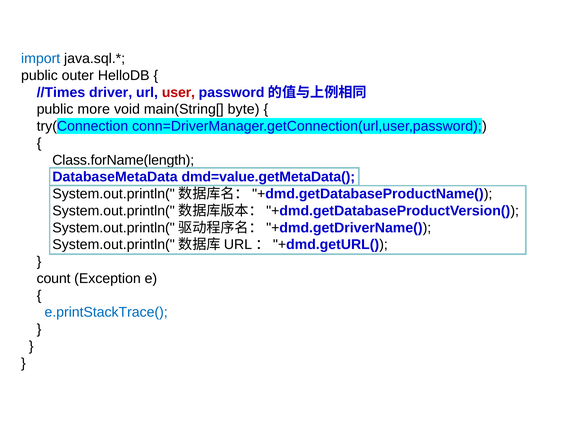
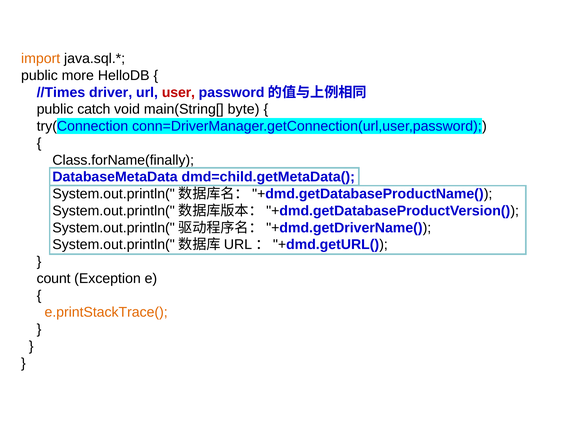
import colour: blue -> orange (41, 59)
outer: outer -> more (78, 75)
more: more -> catch (94, 109)
Class.forName(length: Class.forName(length -> Class.forName(finally (123, 160)
dmd=value.getMetaData(: dmd=value.getMetaData( -> dmd=child.getMetaData( (268, 177)
e.printStackTrace( colour: blue -> orange (106, 312)
